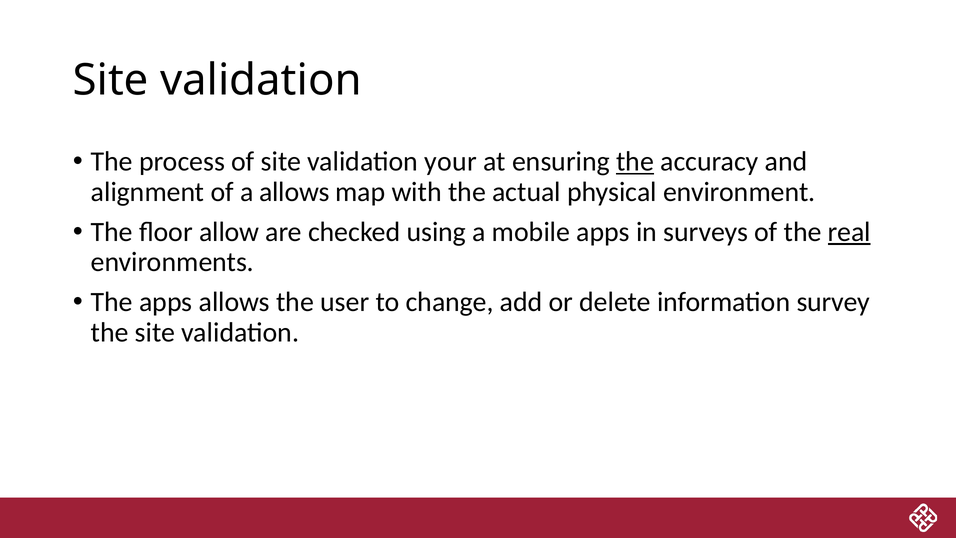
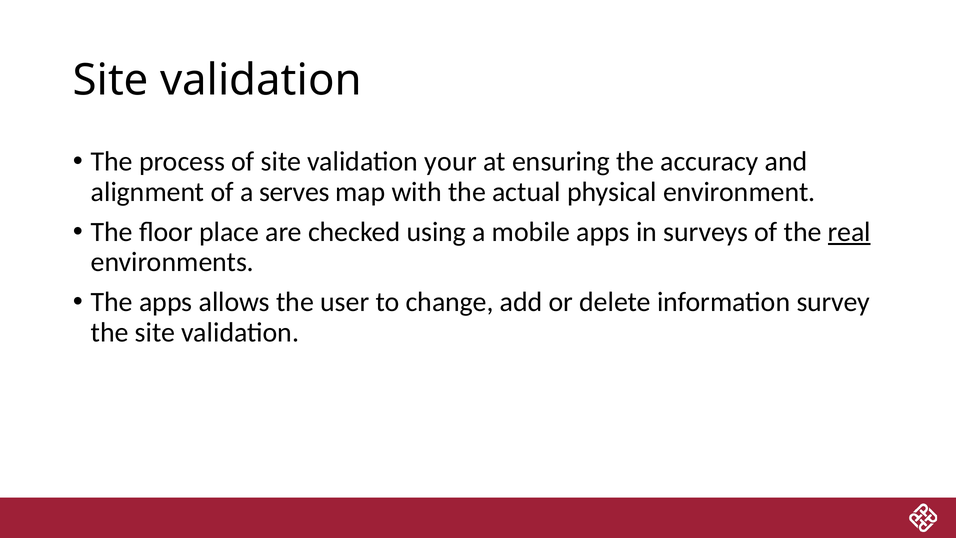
the underline: present -> none (635, 162)
a allows: allows -> serves (294, 192)
allow: allow -> place (229, 232)
